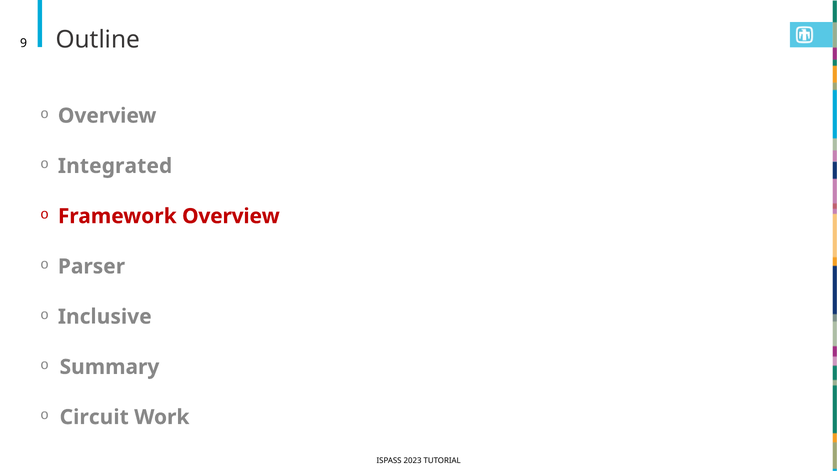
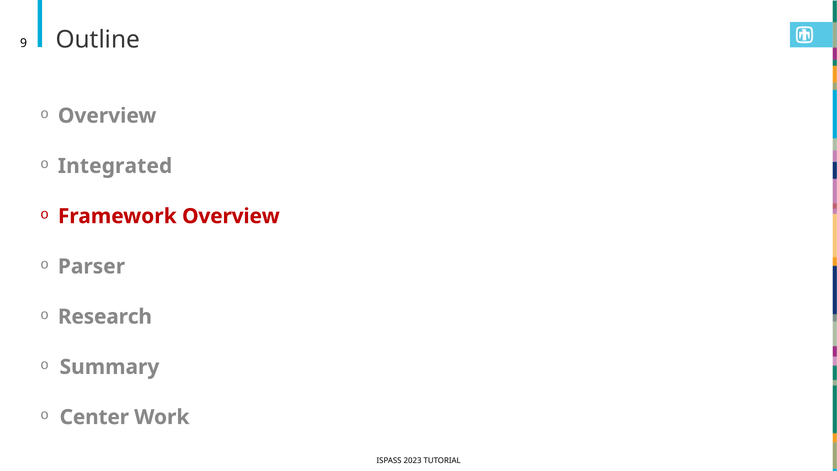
Inclusive: Inclusive -> Research (105, 317)
Circuit: Circuit -> Center (94, 417)
